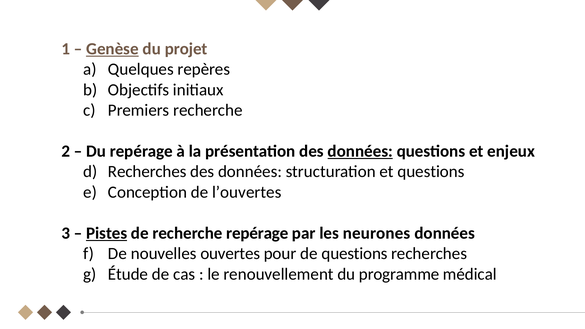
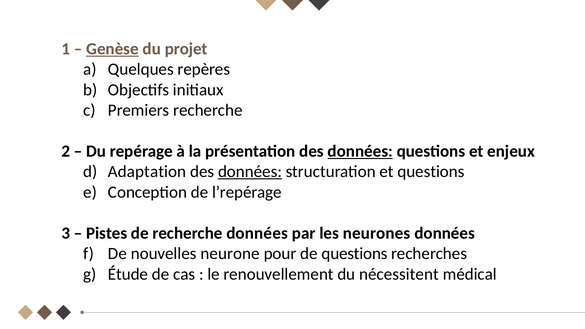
Recherches: Recherches -> Adaptation (147, 172)
données underline: none -> present (250, 172)
l’ouvertes: l’ouvertes -> l’repérage (247, 192)
Pistes underline: present -> none (107, 233)
recherche repérage: repérage -> données (257, 233)
ouvertes: ouvertes -> neurone (230, 254)
programme: programme -> nécessitent (399, 274)
